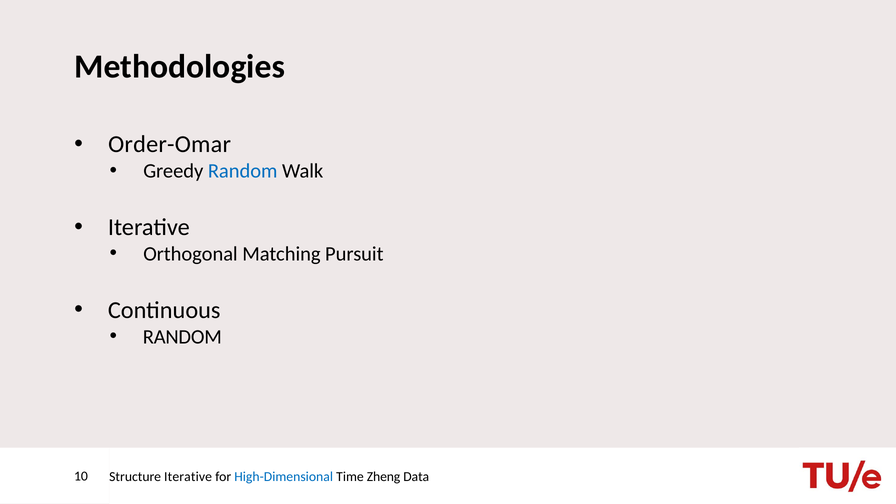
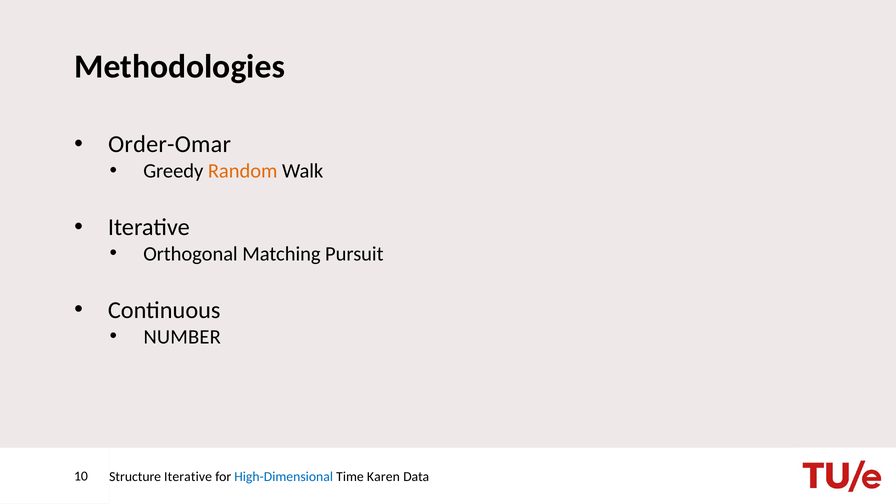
Random colour: blue -> orange (243, 171)
RANDOM: RANDOM -> NUMBER (182, 337)
Zheng: Zheng -> Karen (383, 477)
